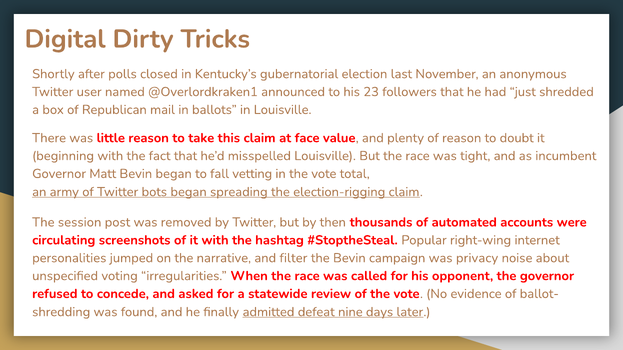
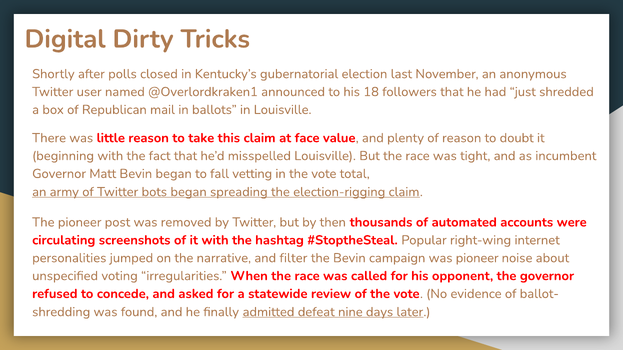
23: 23 -> 18 (371, 92)
The session: session -> pioneer (80, 222)
was privacy: privacy -> pioneer (477, 258)
